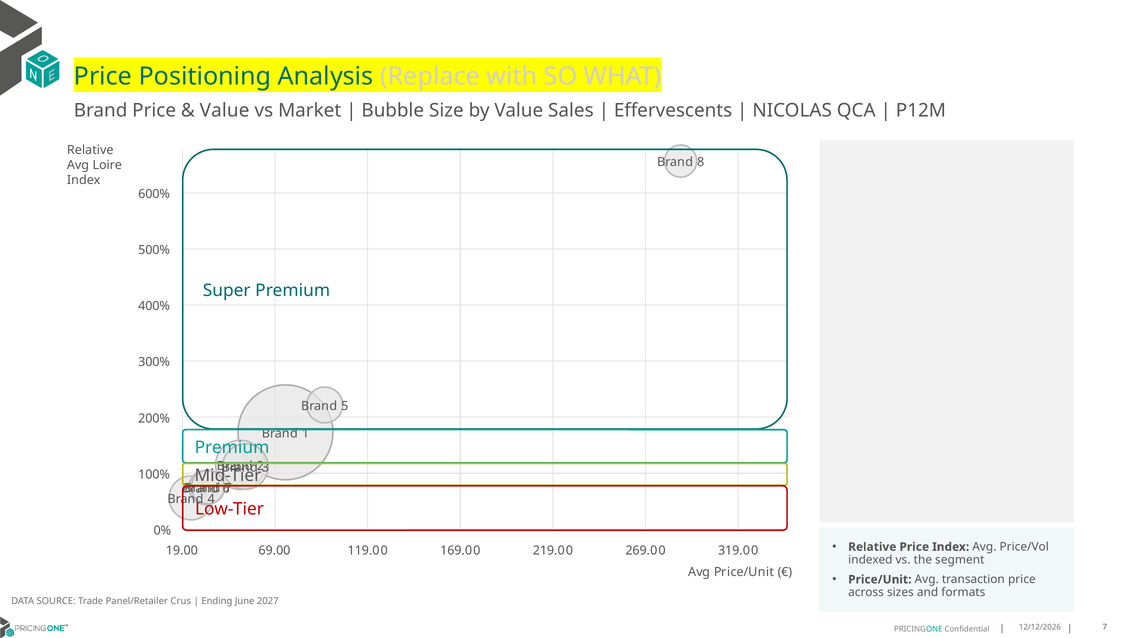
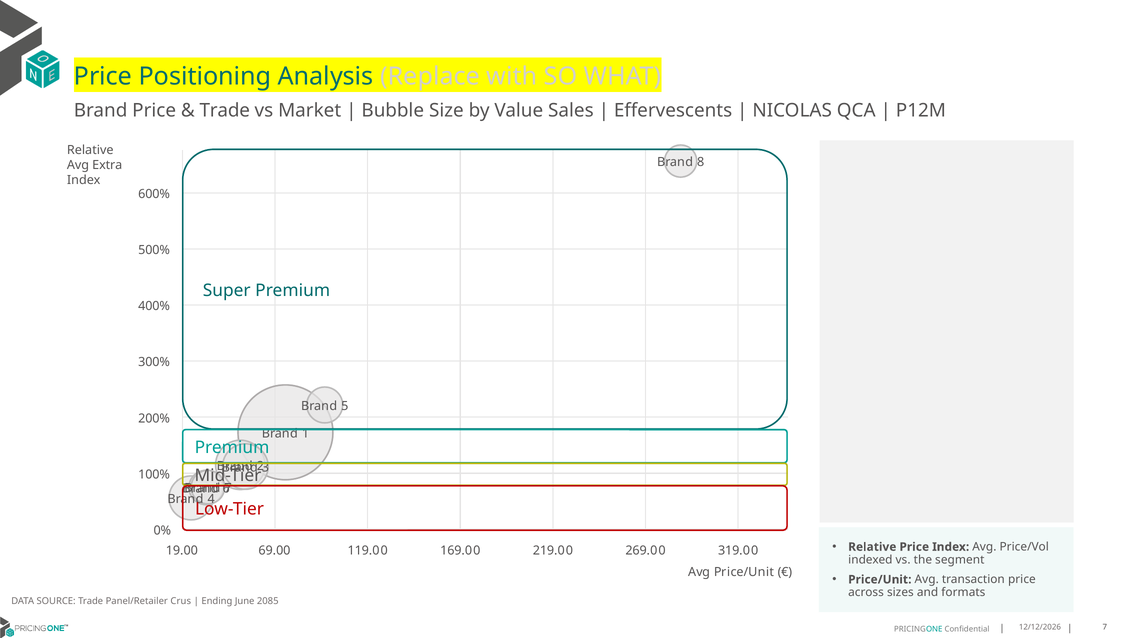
Value: Value -> Trade (225, 111)
Loire: Loire -> Extra (107, 165)
2027: 2027 -> 2085 (268, 601)
